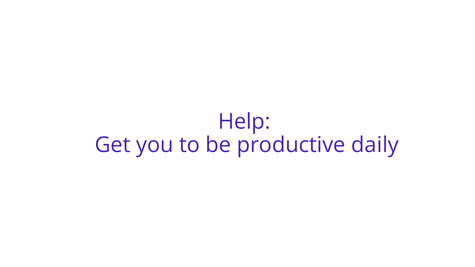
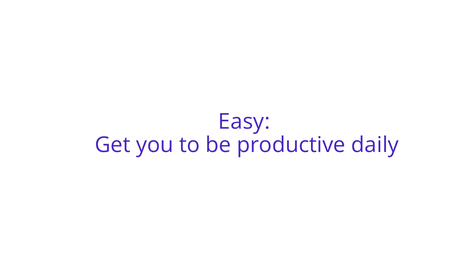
Help: Help -> Easy (244, 122)
